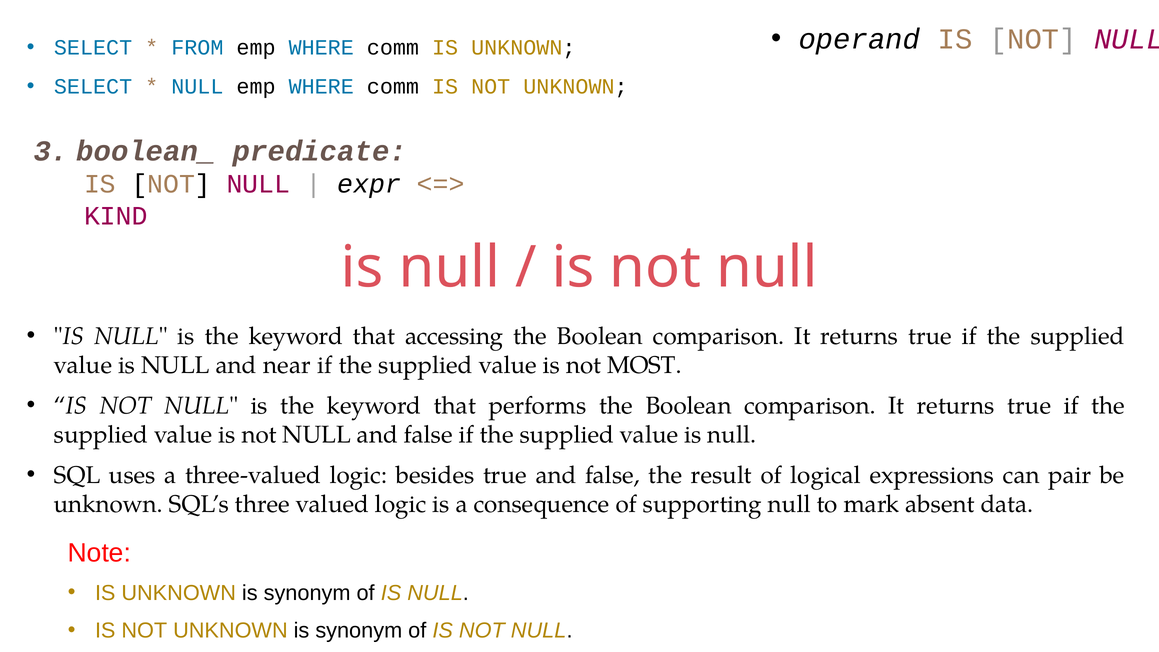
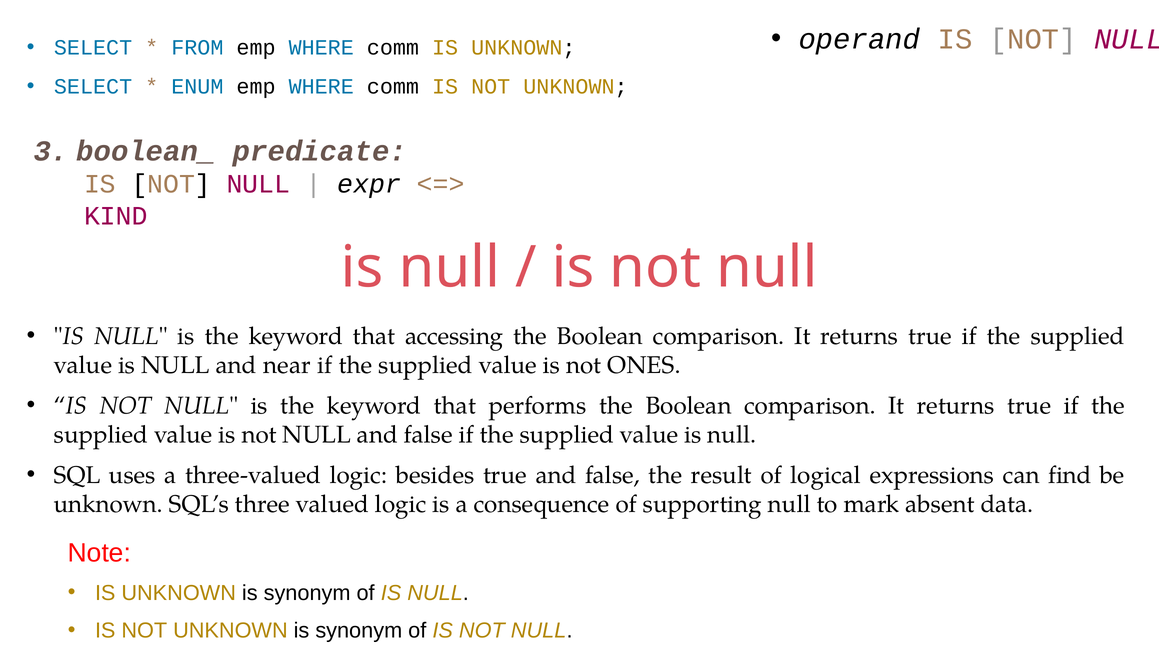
NULL: NULL -> ENUM (197, 87)
MOST: MOST -> ONES (644, 365)
pair: pair -> find (1070, 475)
